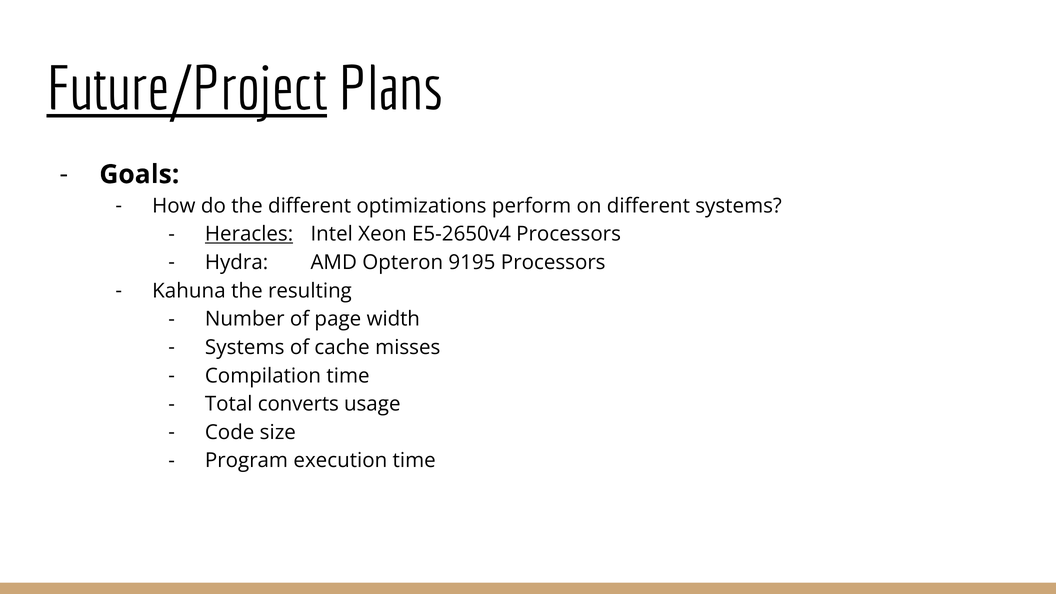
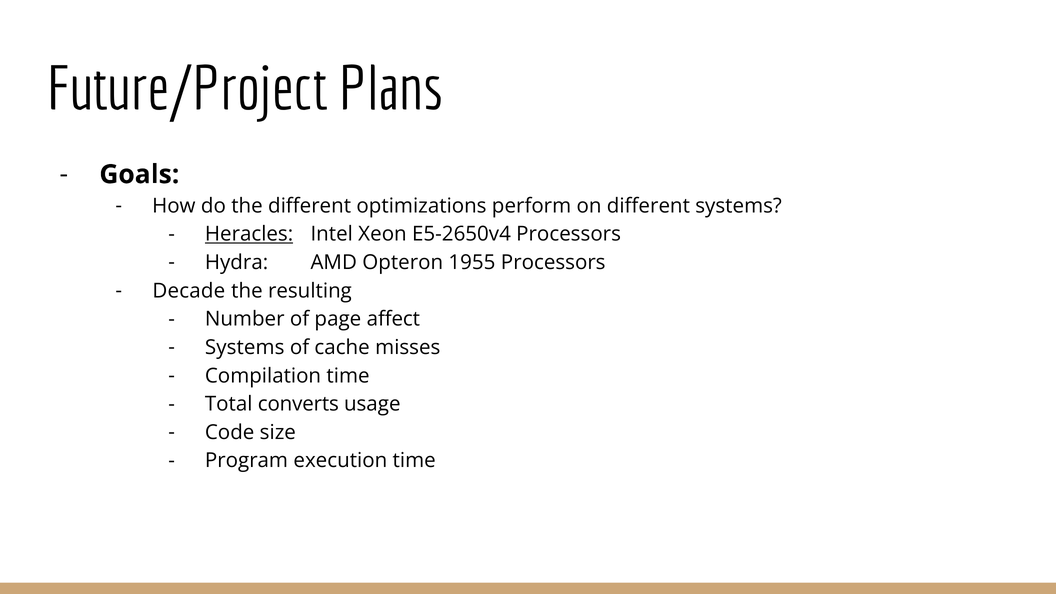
Future/Project underline: present -> none (187, 89)
9195: 9195 -> 1955 (472, 263)
Kahuna: Kahuna -> Decade (189, 291)
width: width -> affect (393, 319)
